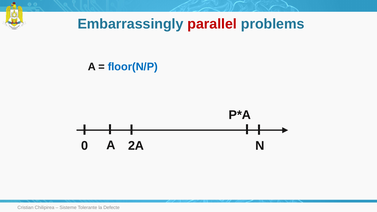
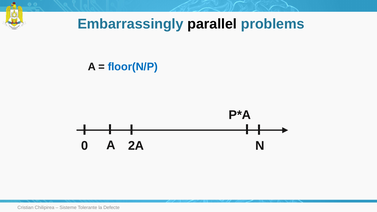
parallel colour: red -> black (212, 24)
